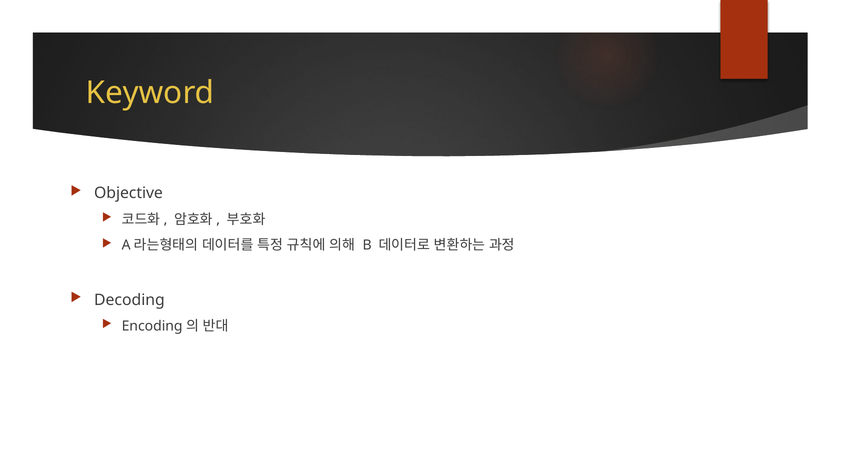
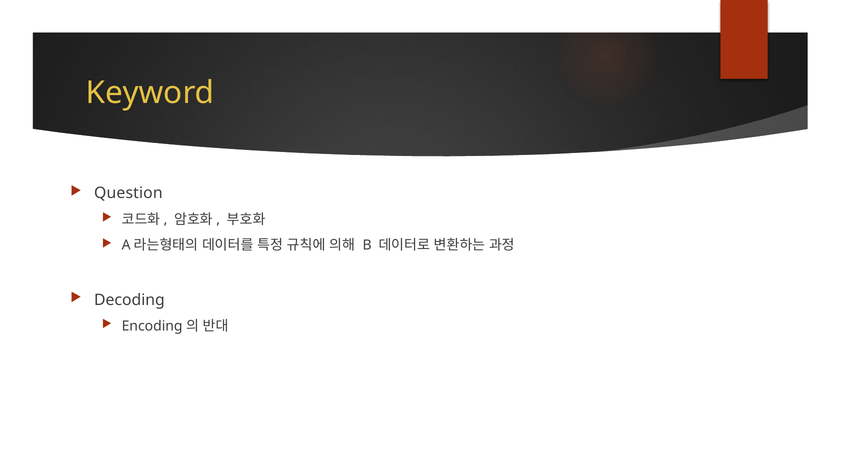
Objective: Objective -> Question (128, 193)
